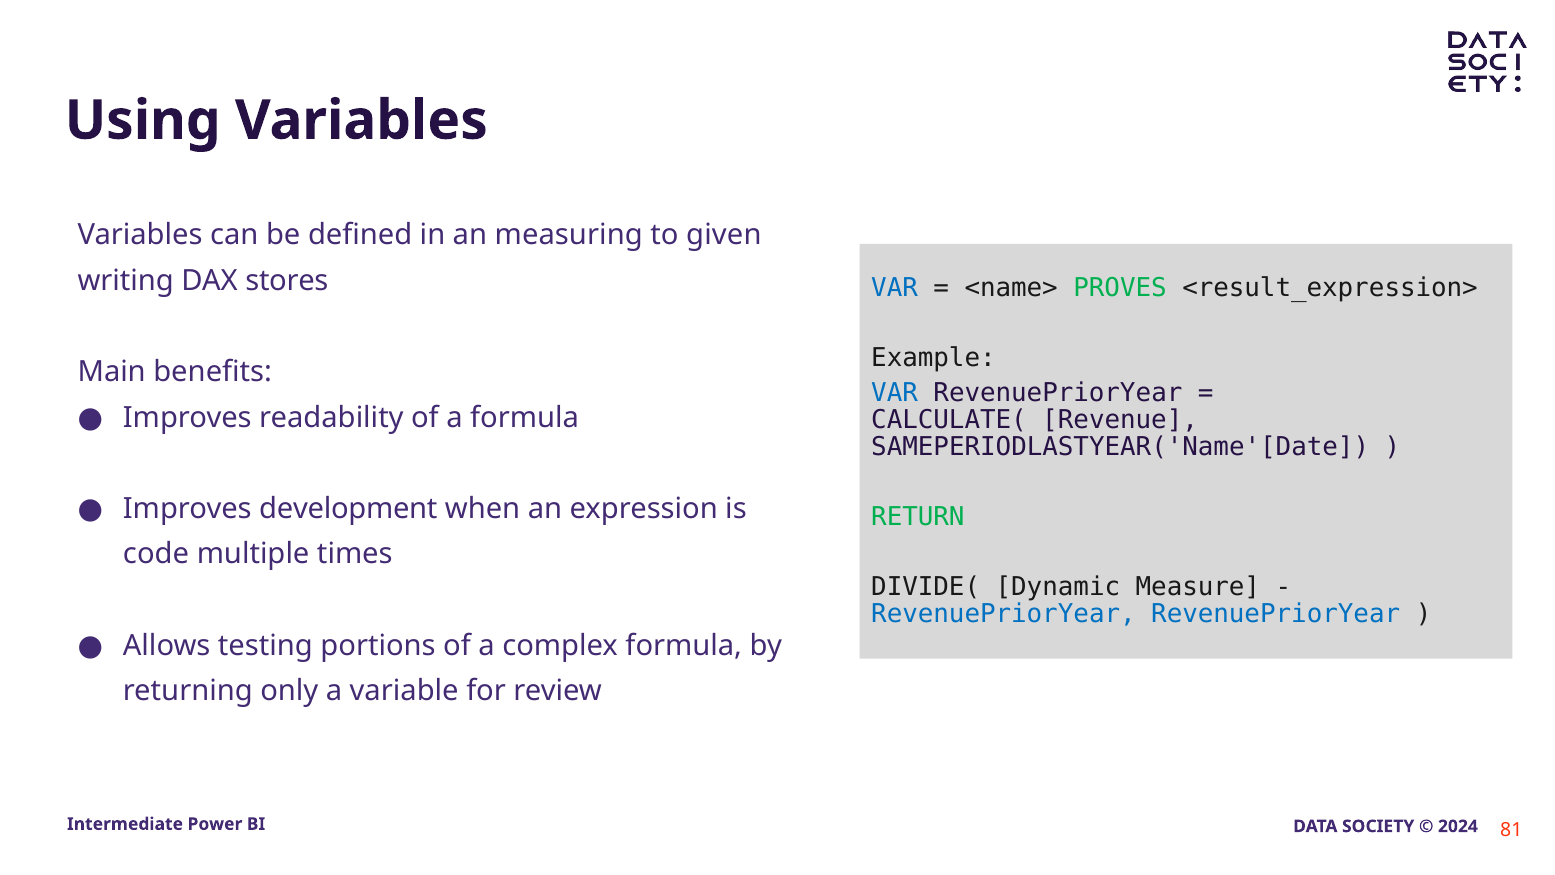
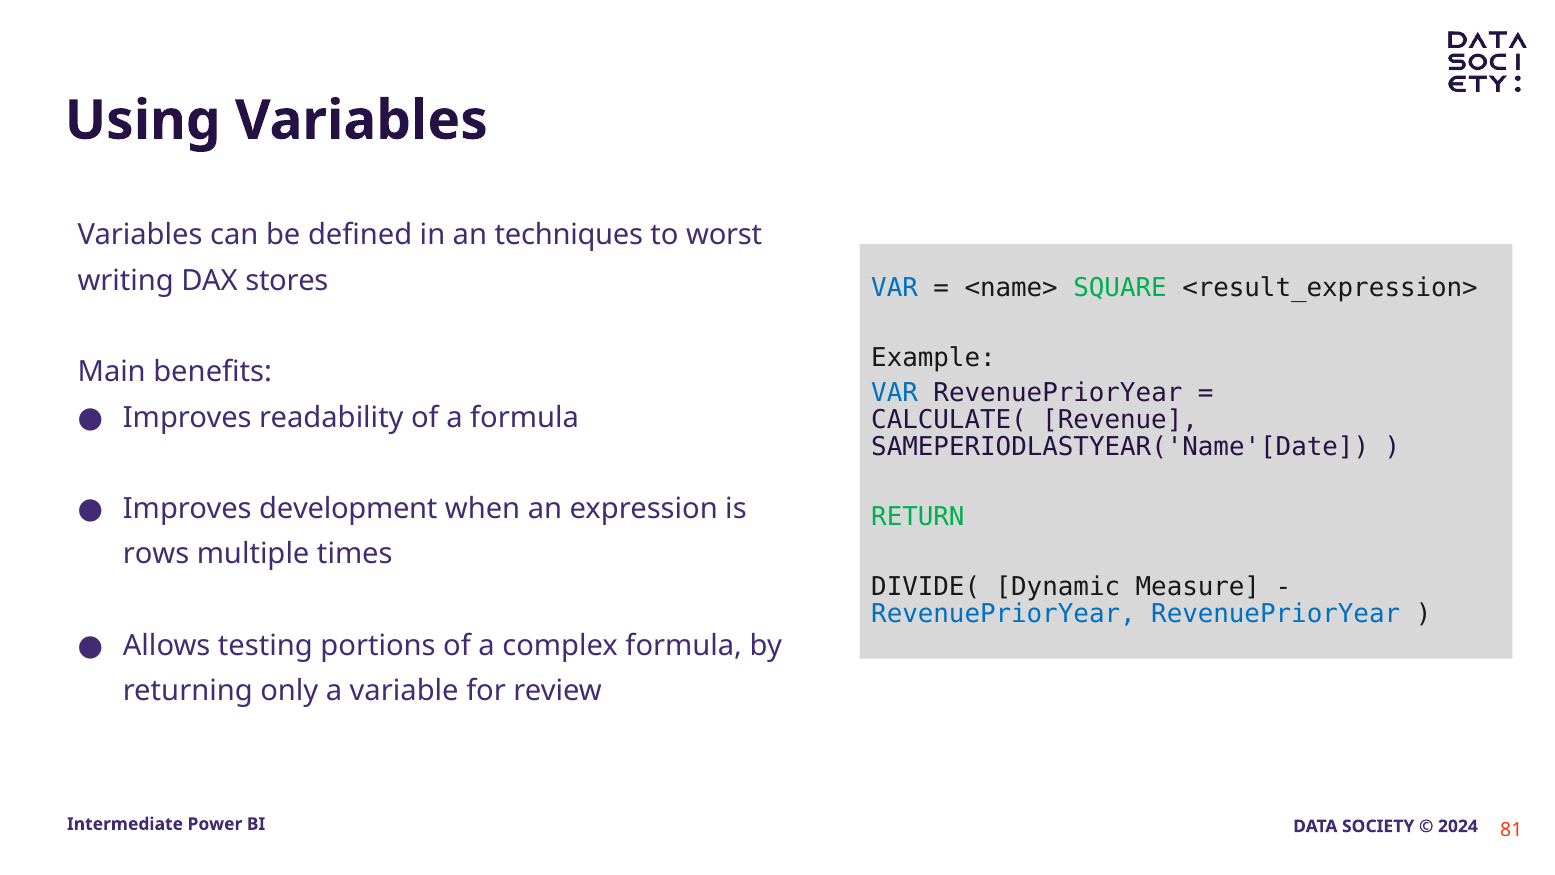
measuring: measuring -> techniques (569, 235)
given: given -> worst (724, 235)
PROVES: PROVES -> SQUARE (1120, 288)
code: code -> rows (156, 554)
